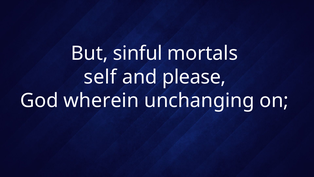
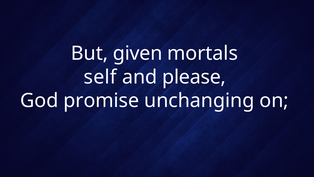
sinful: sinful -> given (138, 53)
wherein: wherein -> promise (101, 100)
